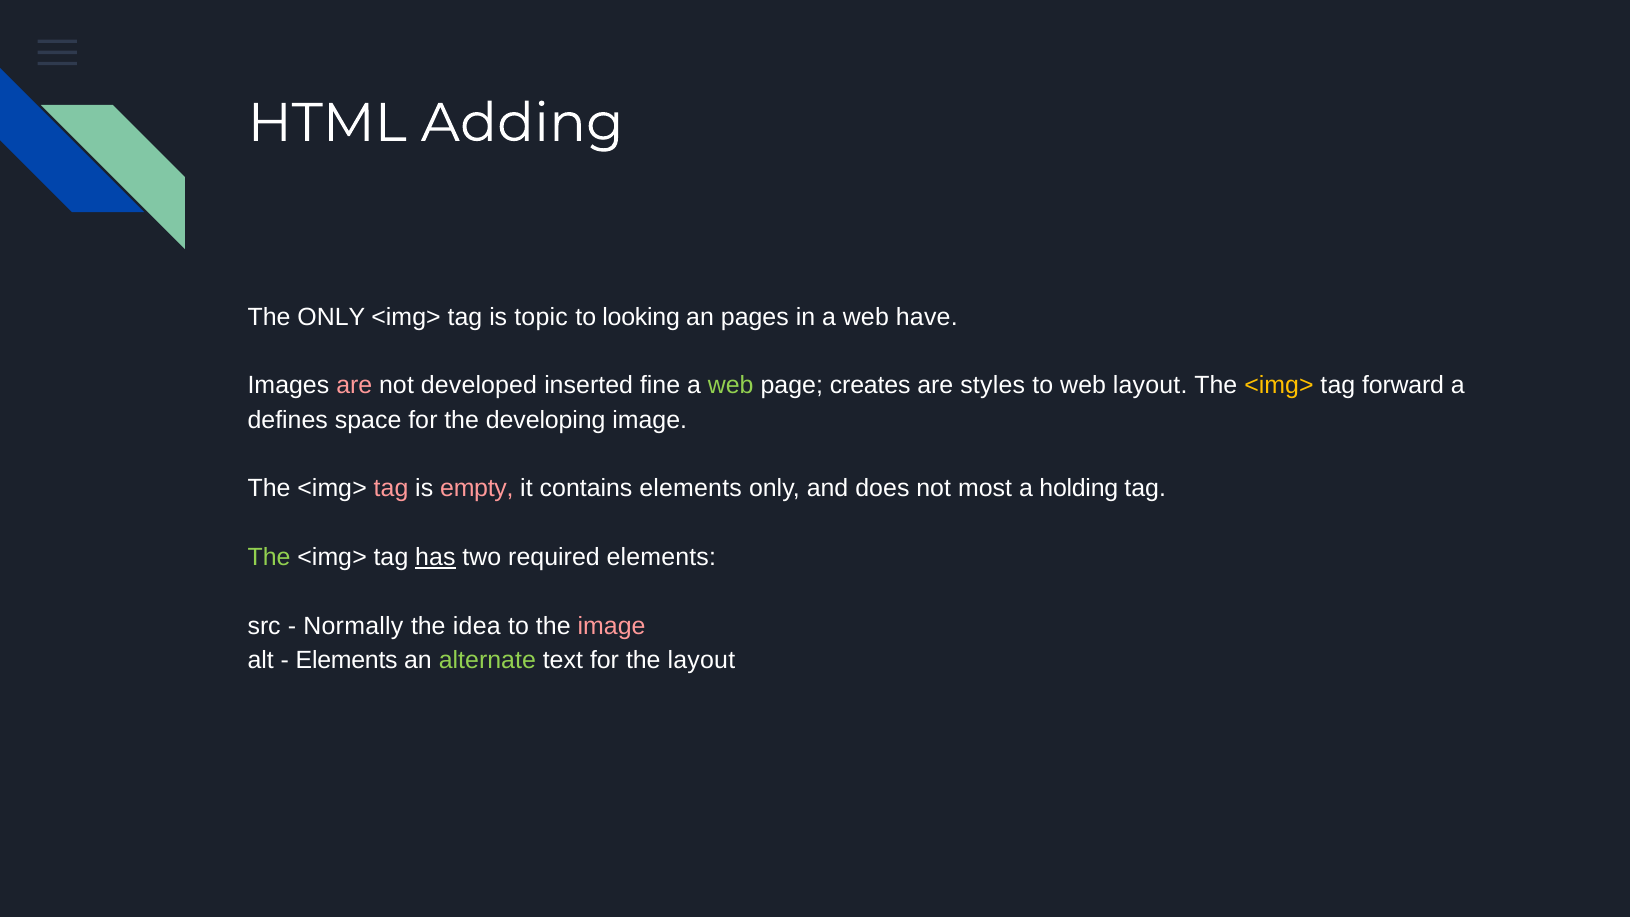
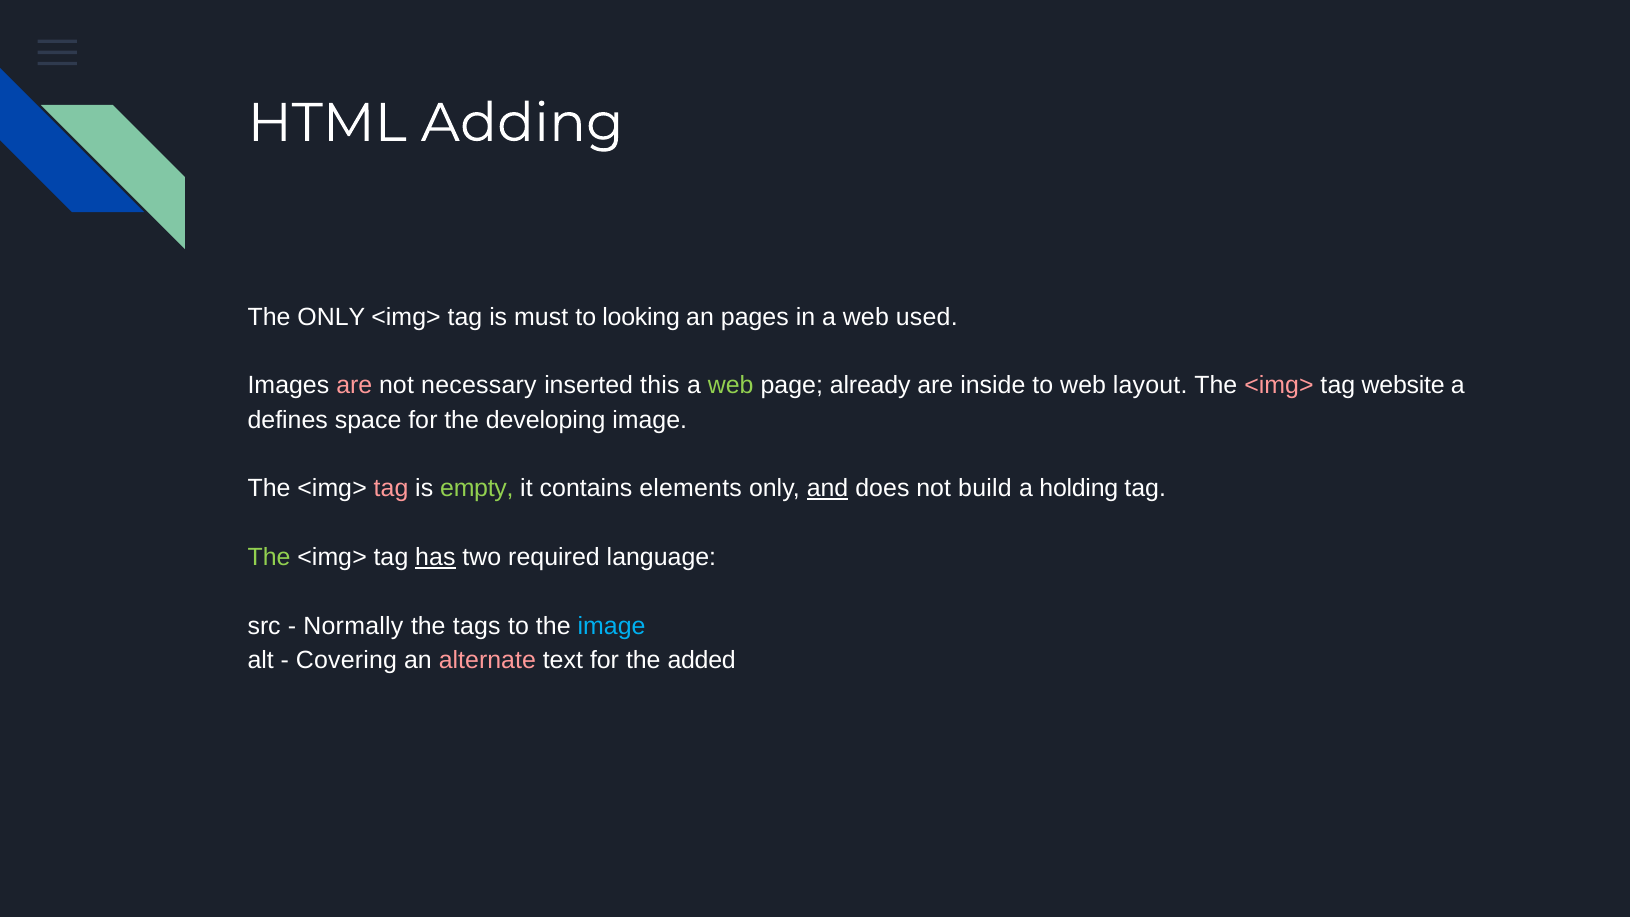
topic: topic -> must (541, 317)
have: have -> used (927, 317)
developed: developed -> necessary (479, 385)
fine: fine -> this (660, 385)
creates: creates -> already (870, 385)
styles: styles -> inside (993, 385)
<img> colour: yellow -> pink (1279, 385)
forward: forward -> website (1403, 385)
empty colour: pink -> light green (477, 488)
and underline: none -> present (828, 488)
most: most -> build (985, 488)
required elements: elements -> language (661, 557)
idea: idea -> tags (477, 626)
image colour: pink -> light blue (612, 626)
Elements: Elements -> Covering (346, 660)
alternate colour: light green -> pink (487, 660)
the layout: layout -> added (702, 660)
